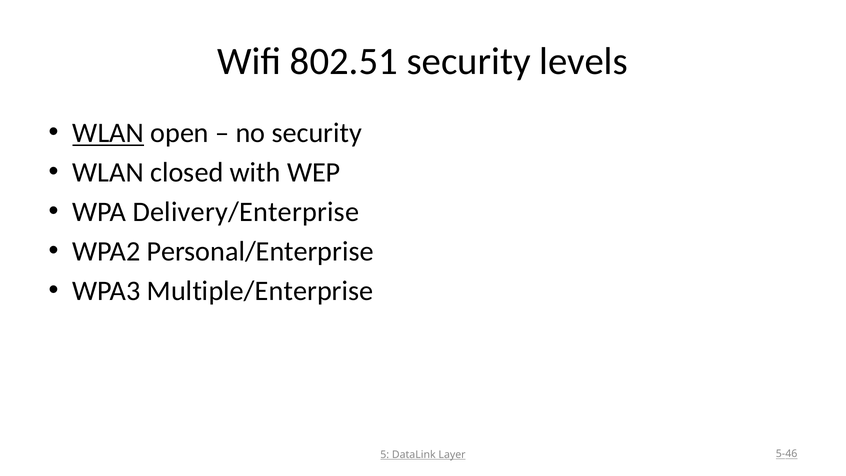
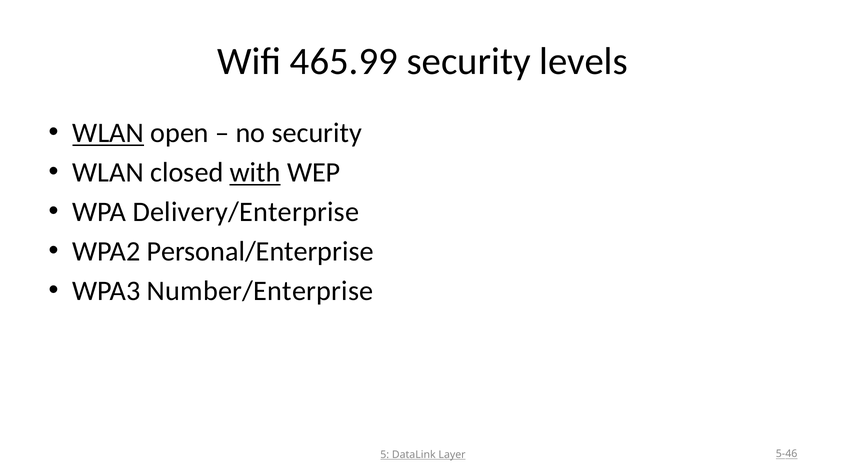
802.51: 802.51 -> 465.99 (344, 61)
with underline: none -> present (255, 173)
Multiple/Enterprise: Multiple/Enterprise -> Number/Enterprise (260, 291)
